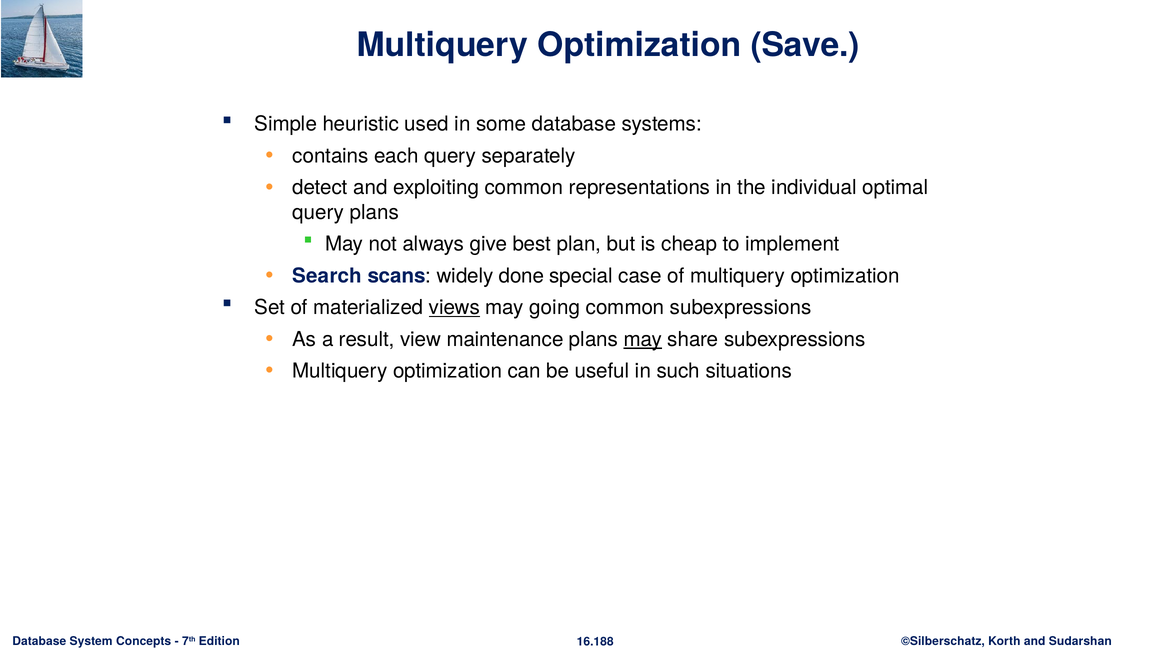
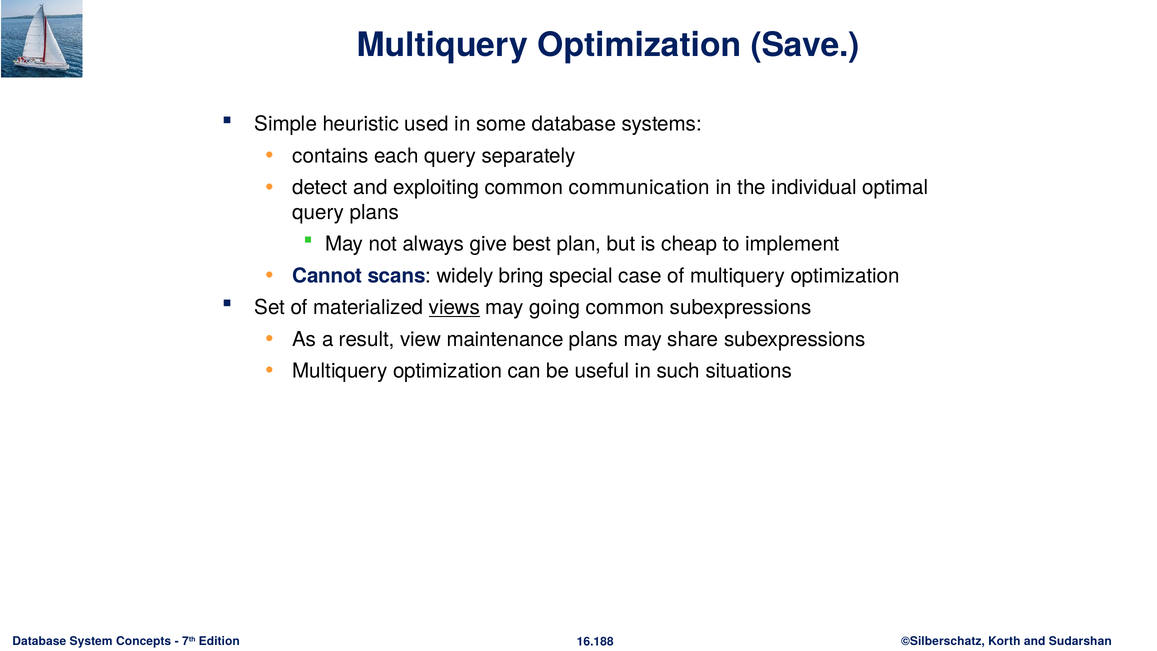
representations: representations -> communication (639, 188)
Search: Search -> Cannot (327, 276)
done: done -> bring (521, 276)
may underline: present -> none (643, 339)
